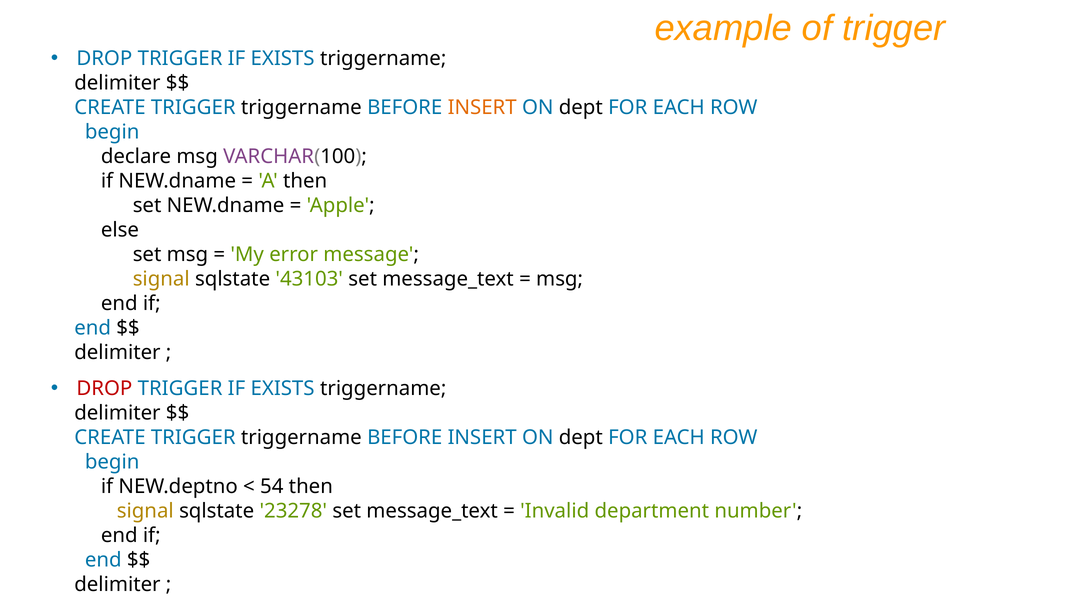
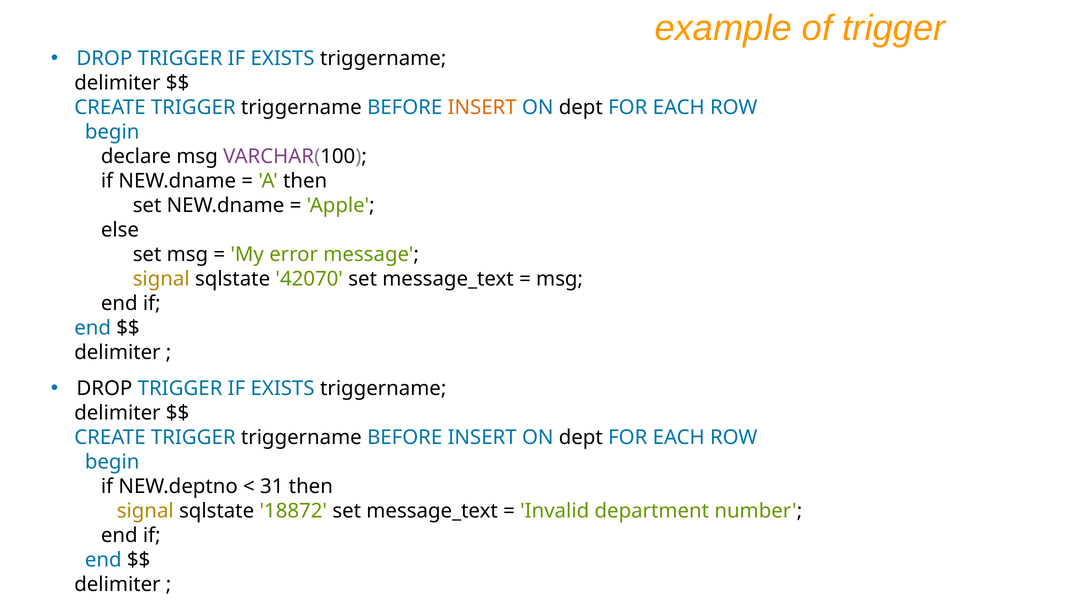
43103: 43103 -> 42070 (309, 279)
DROP colour: red -> black (104, 389)
54: 54 -> 31 (272, 487)
23278: 23278 -> 18872 (293, 511)
